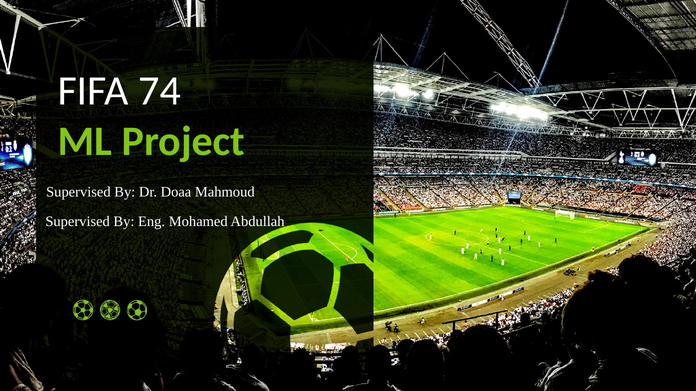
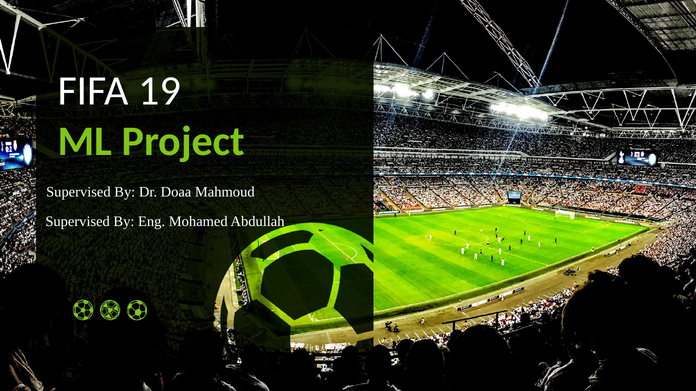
74: 74 -> 19 (160, 91)
